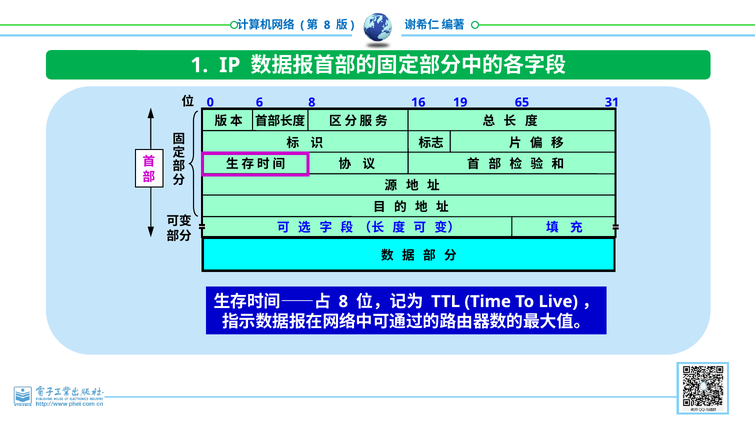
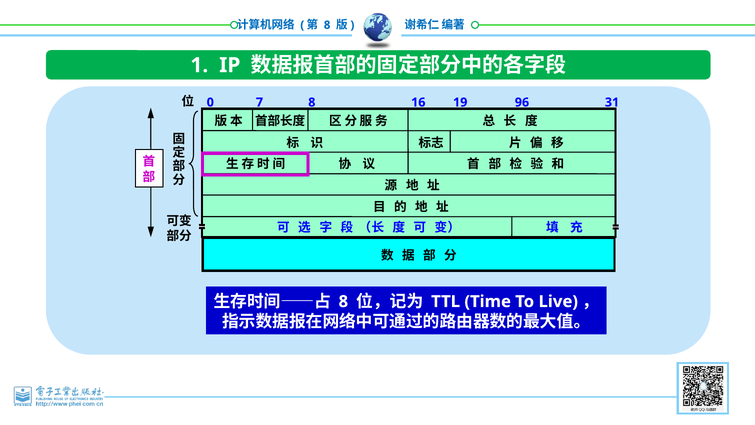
6: 6 -> 7 (259, 102)
65: 65 -> 96 (522, 102)
